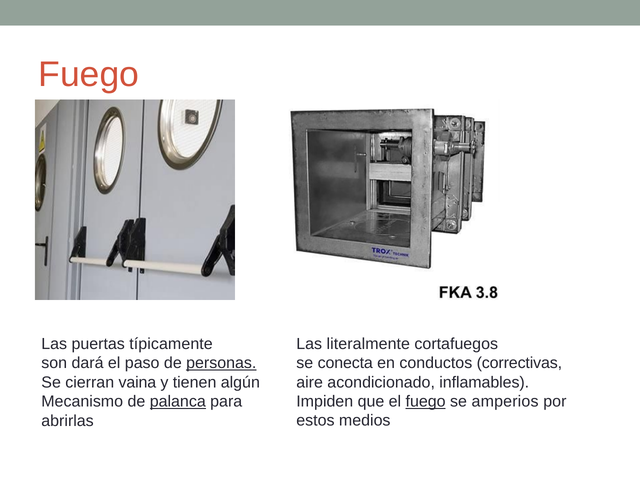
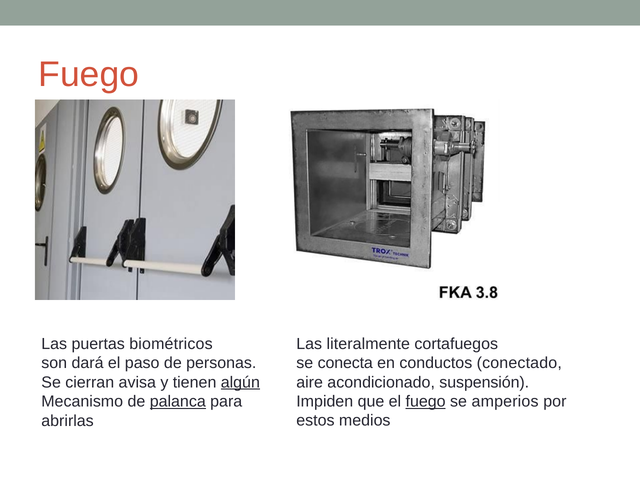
típicamente: típicamente -> biométricos (171, 344)
correctivas: correctivas -> conectado (519, 363)
personas underline: present -> none (221, 363)
inflamables: inflamables -> suspensión (484, 382)
vaina: vaina -> avisa (137, 382)
algún underline: none -> present (240, 382)
